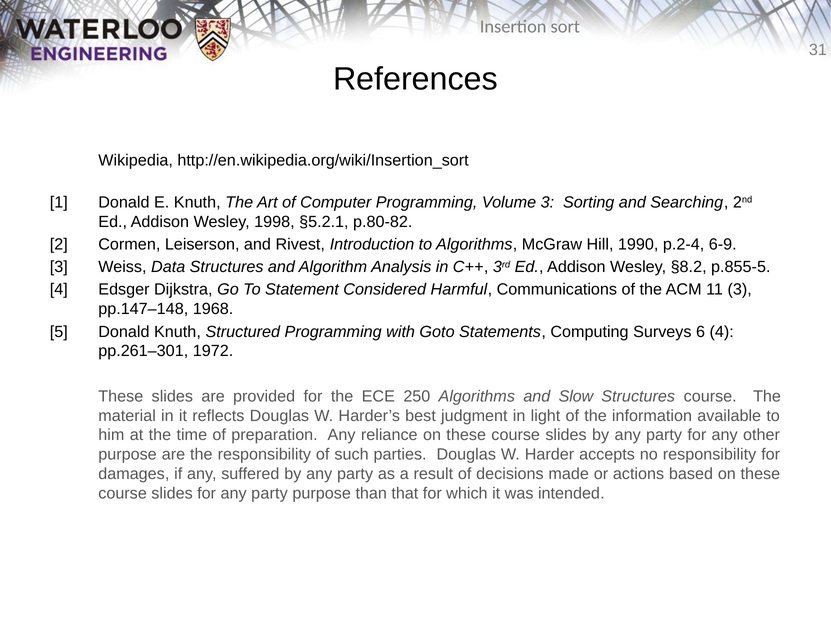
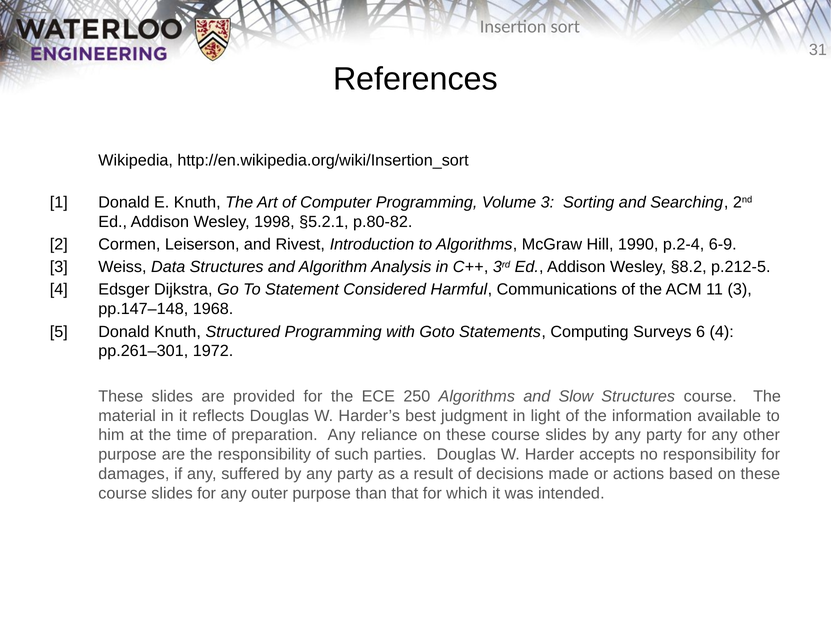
p.855-5: p.855-5 -> p.212-5 (741, 267)
for any party: party -> outer (270, 493)
